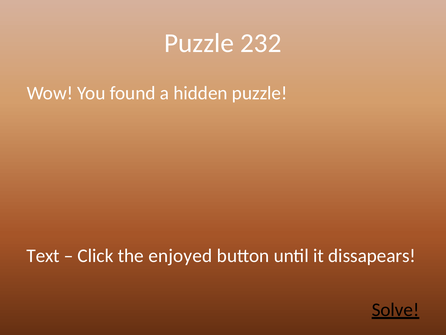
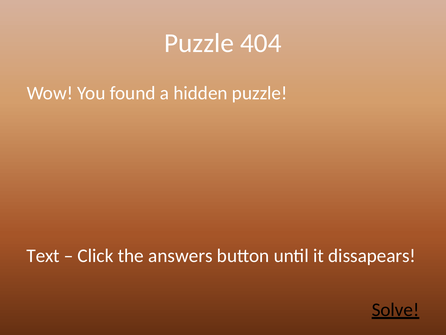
232: 232 -> 404 (261, 43)
enjoyed: enjoyed -> answers (180, 255)
